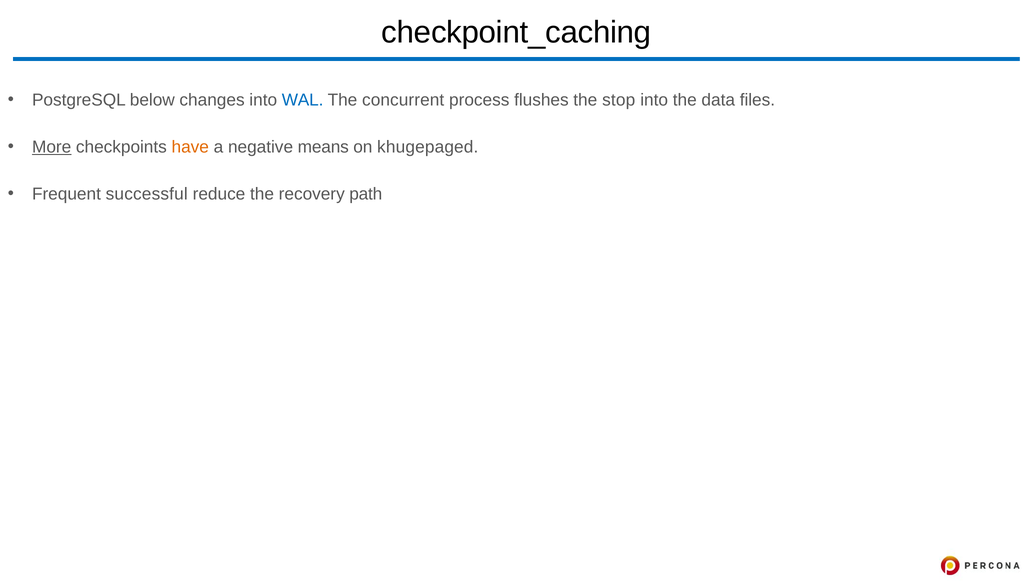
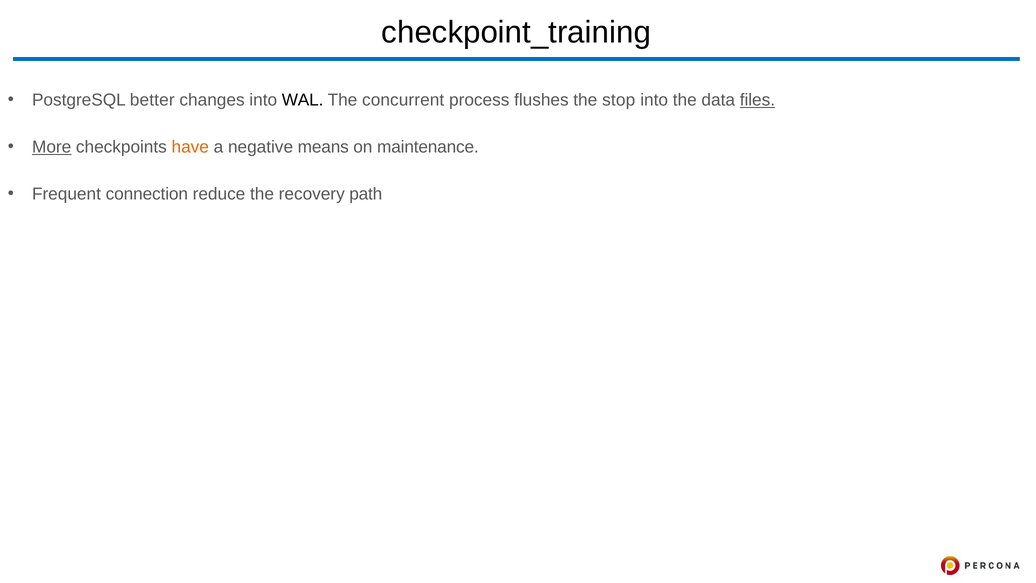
checkpoint_caching: checkpoint_caching -> checkpoint_training (516, 32)
below: below -> better (152, 100)
WAL colour: blue -> black (303, 100)
files underline: none -> present (757, 100)
khugepaged: khugepaged -> maintenance (428, 147)
successful: successful -> connection (147, 194)
